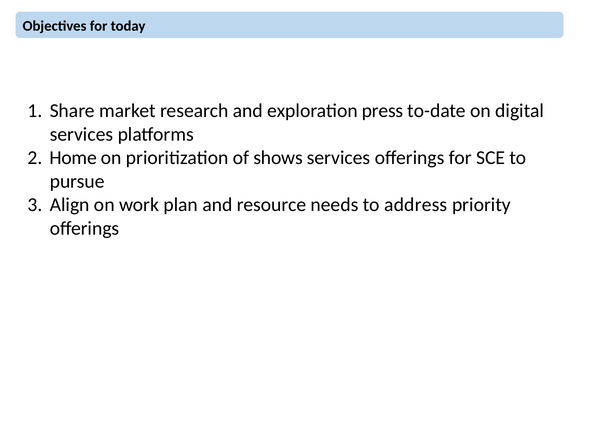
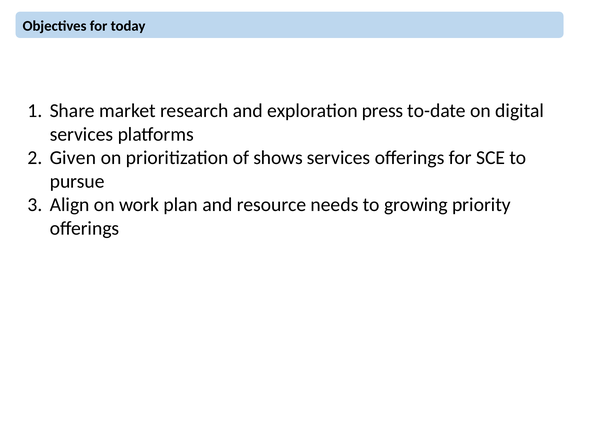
Home: Home -> Given (73, 158)
address: address -> growing (416, 205)
